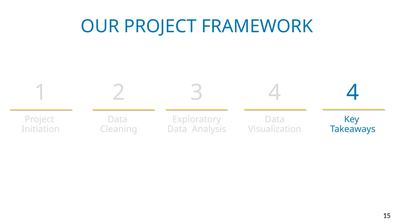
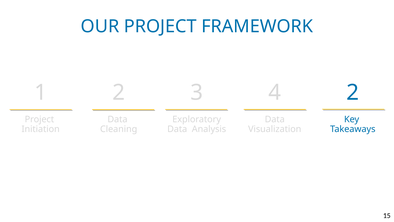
4 4: 4 -> 2 (353, 92)
